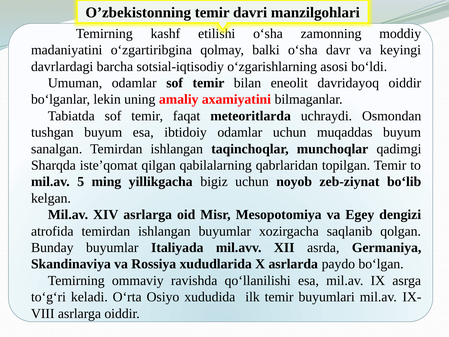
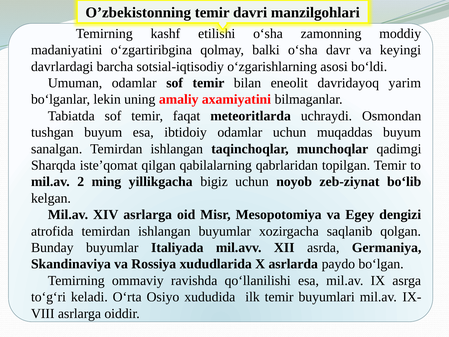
davridayoq oiddir: oiddir -> yarim (405, 83)
5: 5 -> 2 (81, 182)
